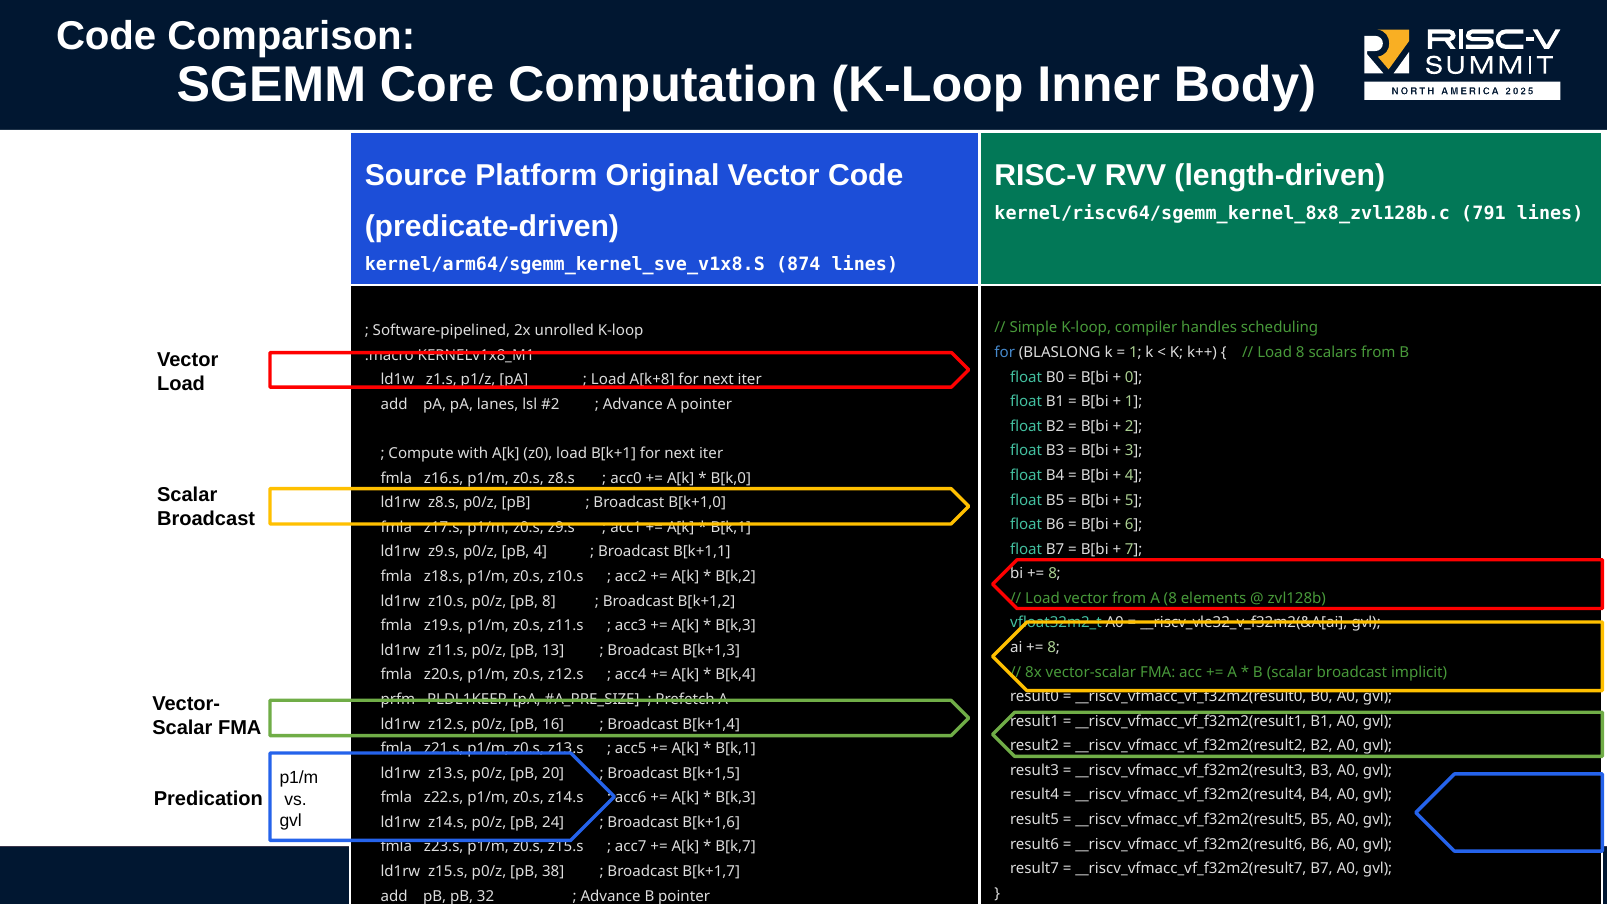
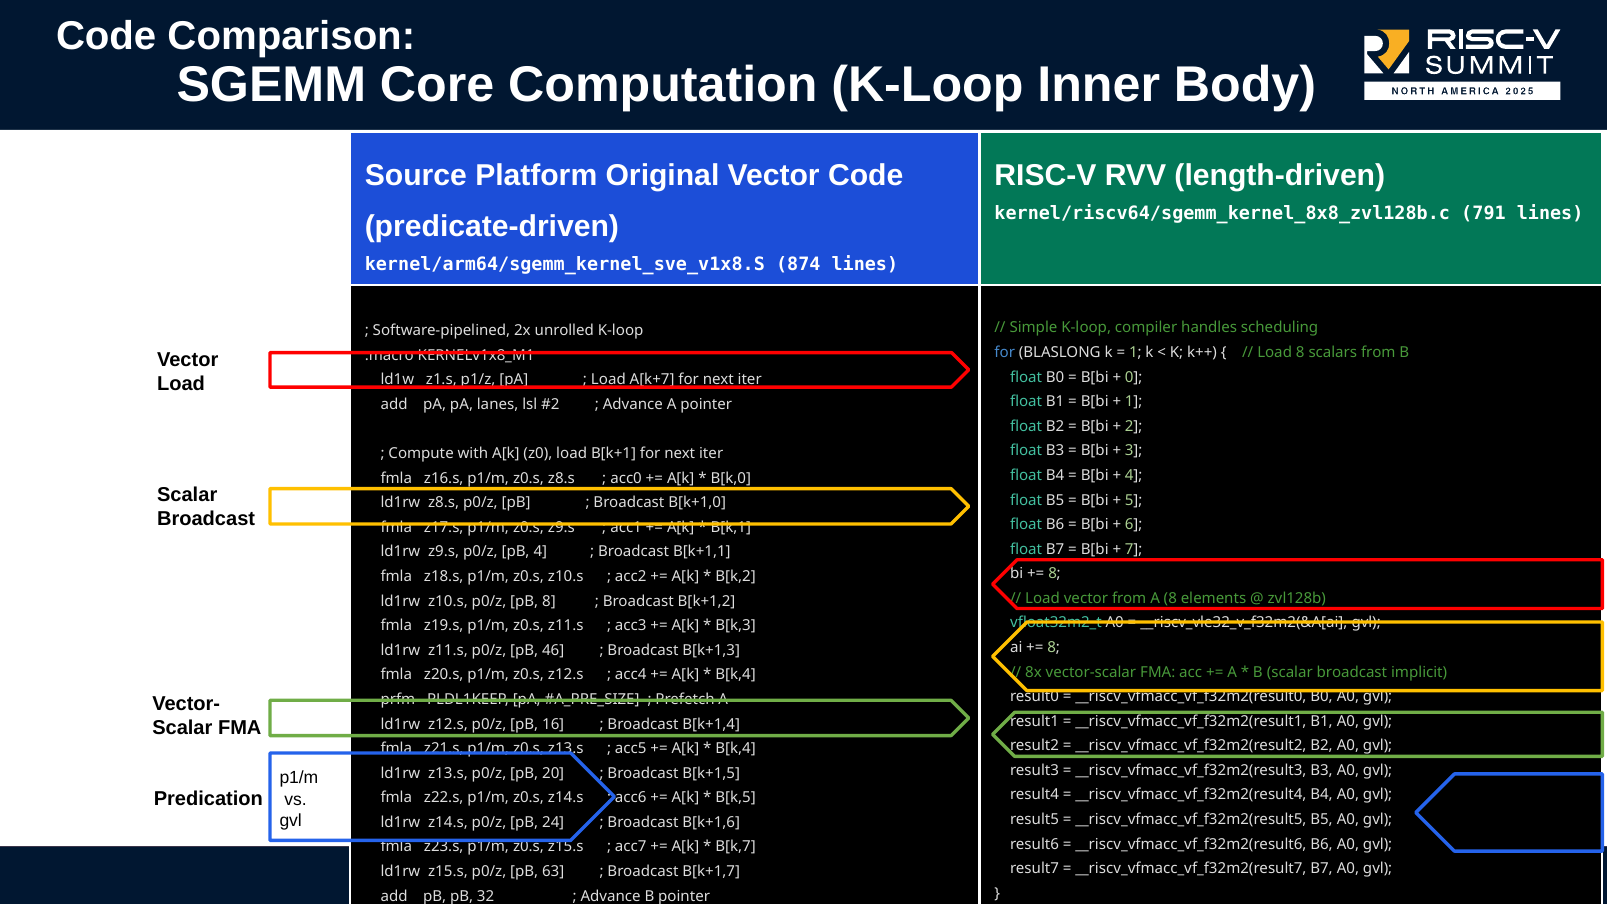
A[k+8: A[k+8 -> A[k+7 (652, 380)
13: 13 -> 46 (553, 650)
B[k,1: B[k,1 -> B[k,4 (736, 749)
B[k,3: B[k,3 -> B[k,5 (736, 798)
38: 38 -> 63 (553, 871)
